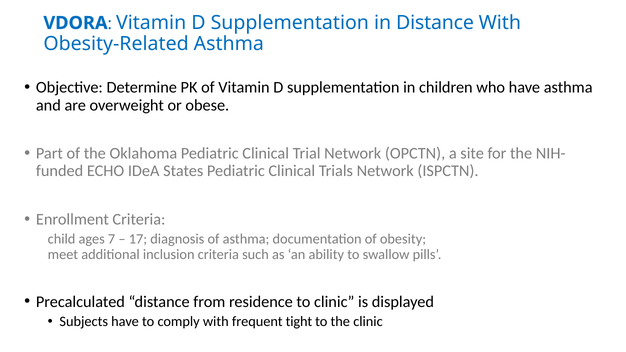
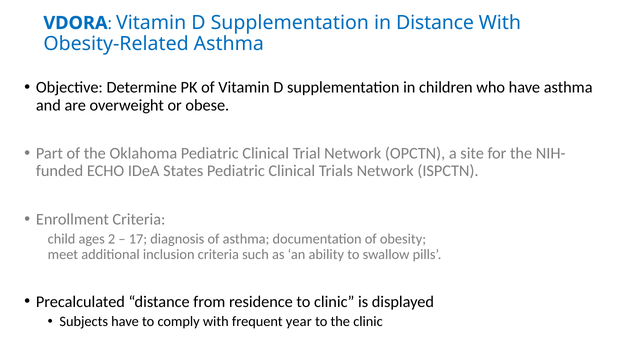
7: 7 -> 2 (112, 239)
tight: tight -> year (299, 322)
